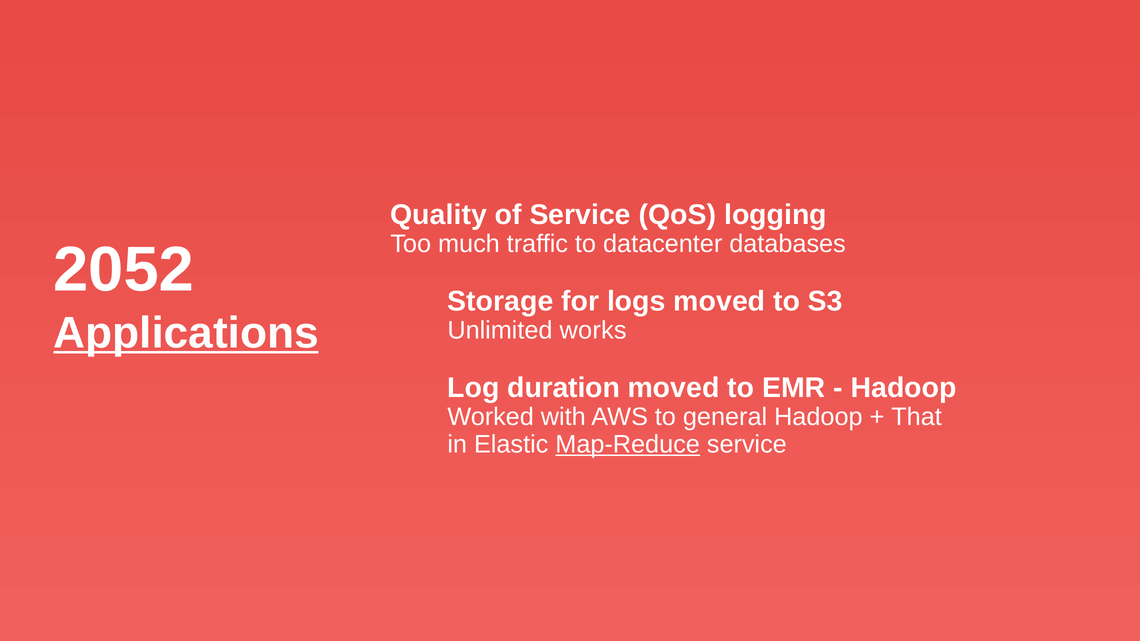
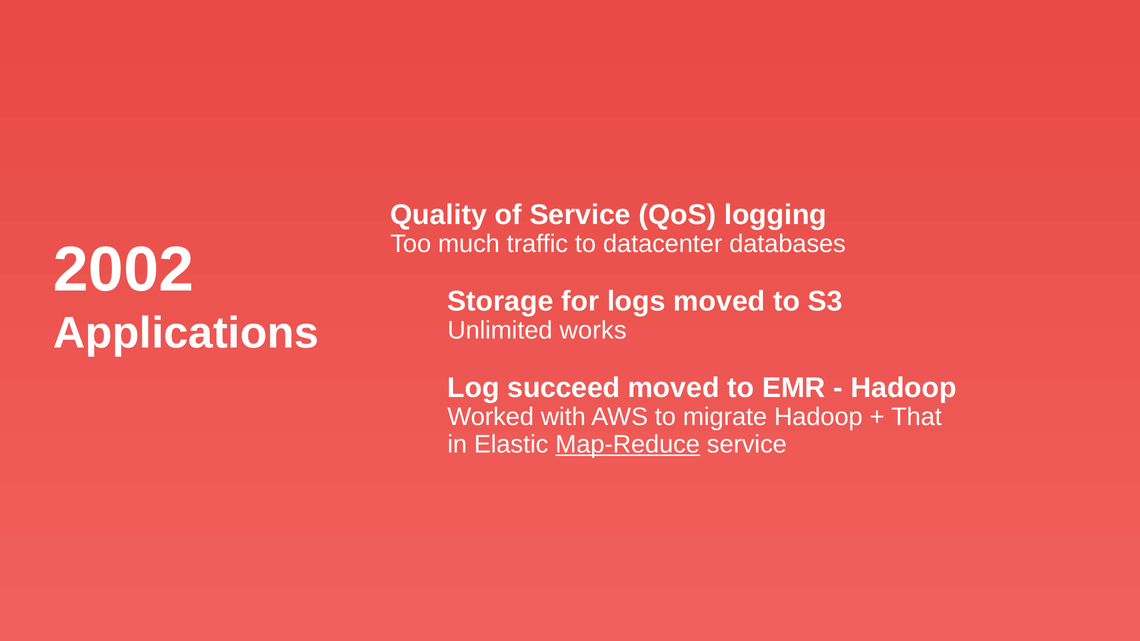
2052: 2052 -> 2002 (124, 270)
Applications underline: present -> none (186, 333)
duration: duration -> succeed (564, 388)
general: general -> migrate (725, 417)
